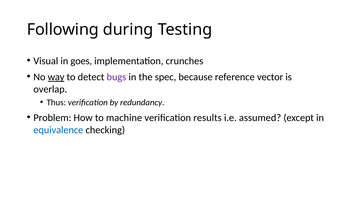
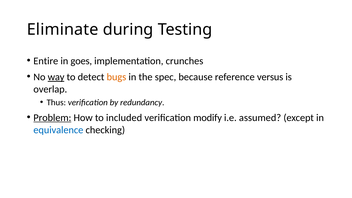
Following: Following -> Eliminate (63, 30)
Visual: Visual -> Entire (46, 61)
bugs colour: purple -> orange (116, 77)
vector: vector -> versus (270, 77)
Problem underline: none -> present (52, 118)
machine: machine -> included (124, 118)
results: results -> modify (208, 118)
